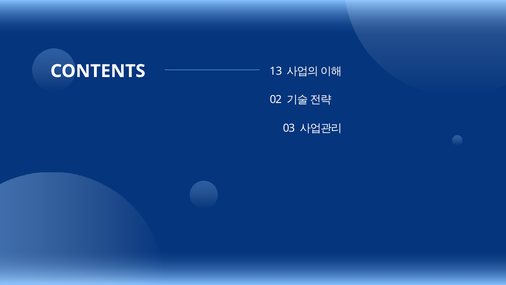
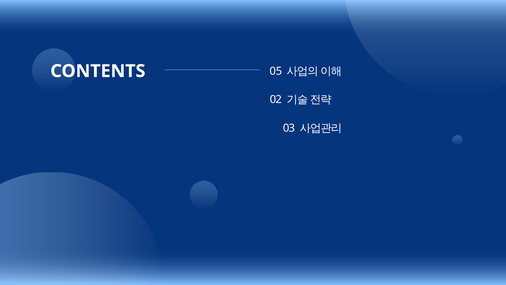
13: 13 -> 05 (276, 71)
